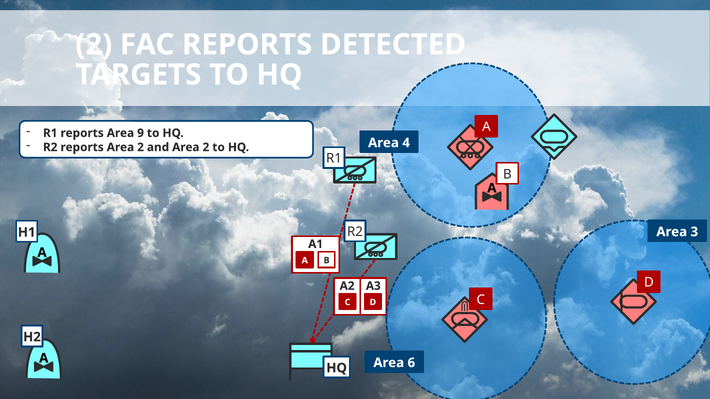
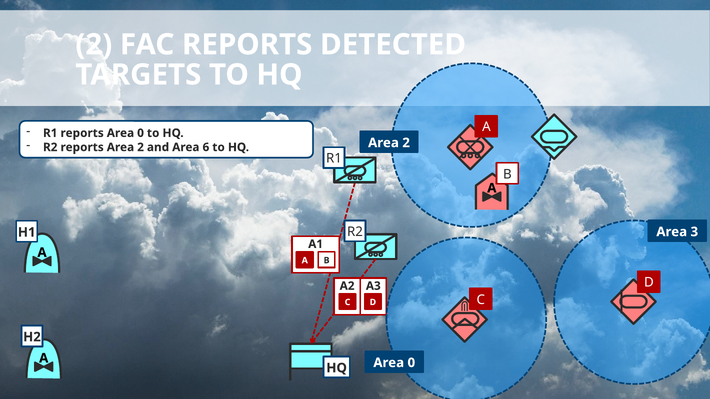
reports Area 9: 9 -> 0 (141, 133)
4: 4 -> 2 (406, 143)
and Area 2: 2 -> 6 (206, 147)
6: 6 -> 0 (411, 363)
